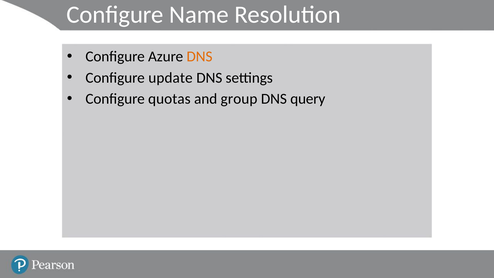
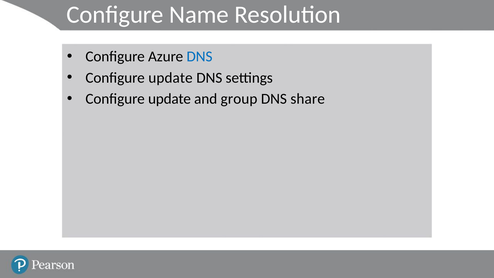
DNS colour: orange -> blue (200, 57)
quotas: quotas -> update (170, 99)
query: query -> share (308, 99)
